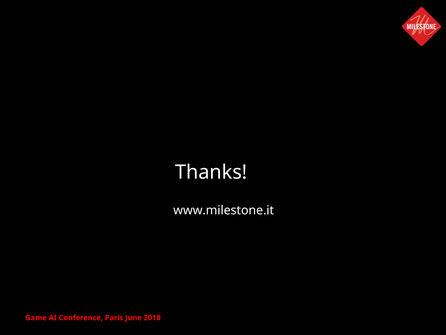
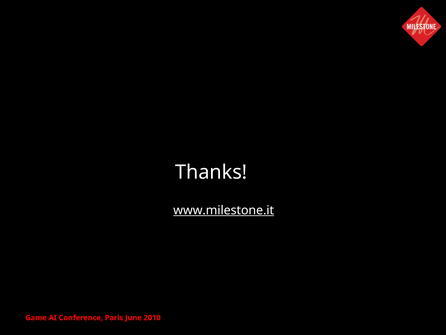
www.milestone.it underline: none -> present (224, 210)
